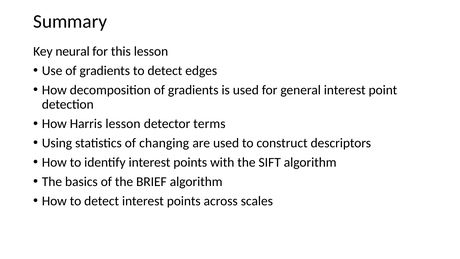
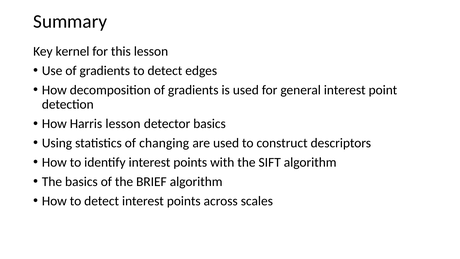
neural: neural -> kernel (73, 51)
detector terms: terms -> basics (210, 124)
